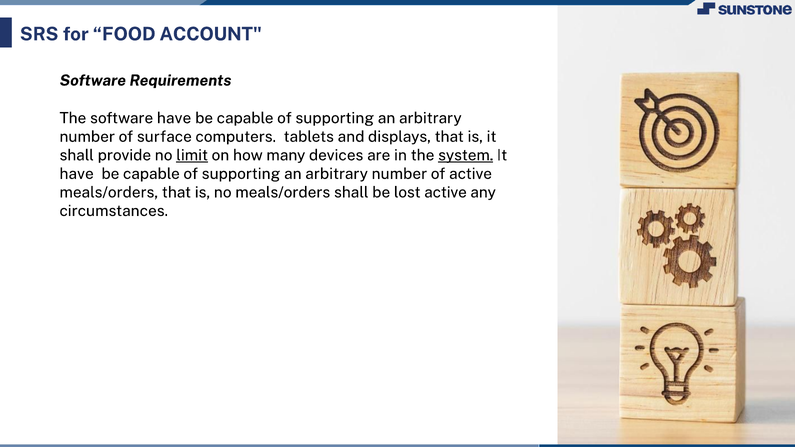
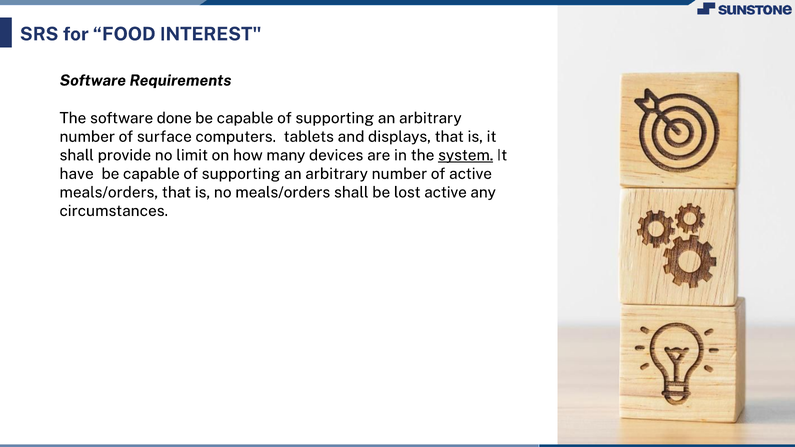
ACCOUNT: ACCOUNT -> INTEREST (211, 34)
software have: have -> done (174, 118)
limit underline: present -> none (192, 155)
